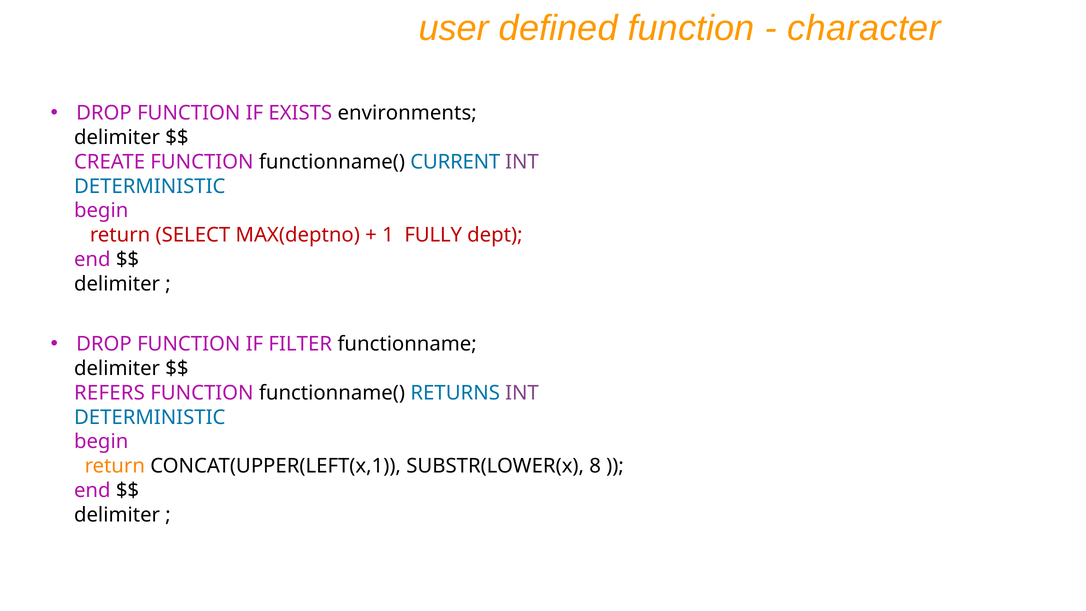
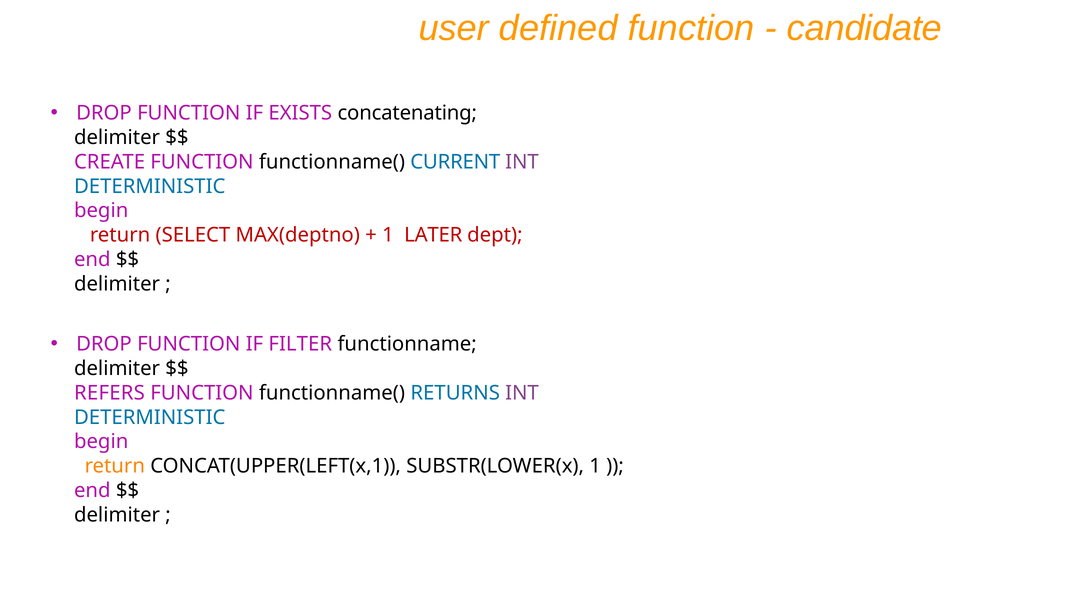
character: character -> candidate (864, 28)
environments: environments -> concatenating (407, 113)
FULLY: FULLY -> LATER (433, 235)
SUBSTR(LOWER(x 8: 8 -> 1 (595, 466)
